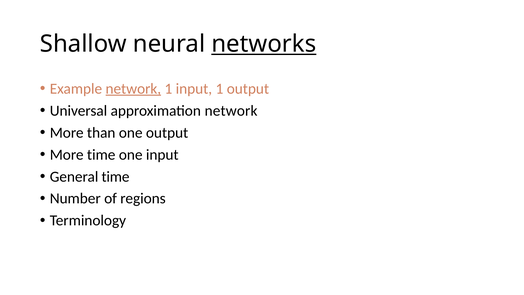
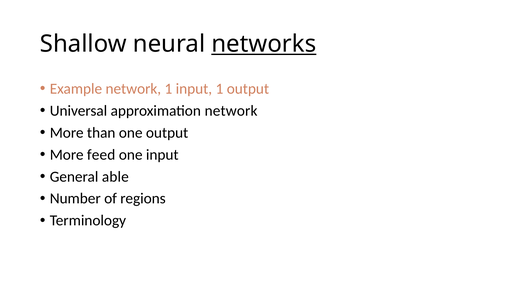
network underline: present -> none (133, 89)
More time: time -> feed (101, 155)
General time: time -> able (115, 176)
